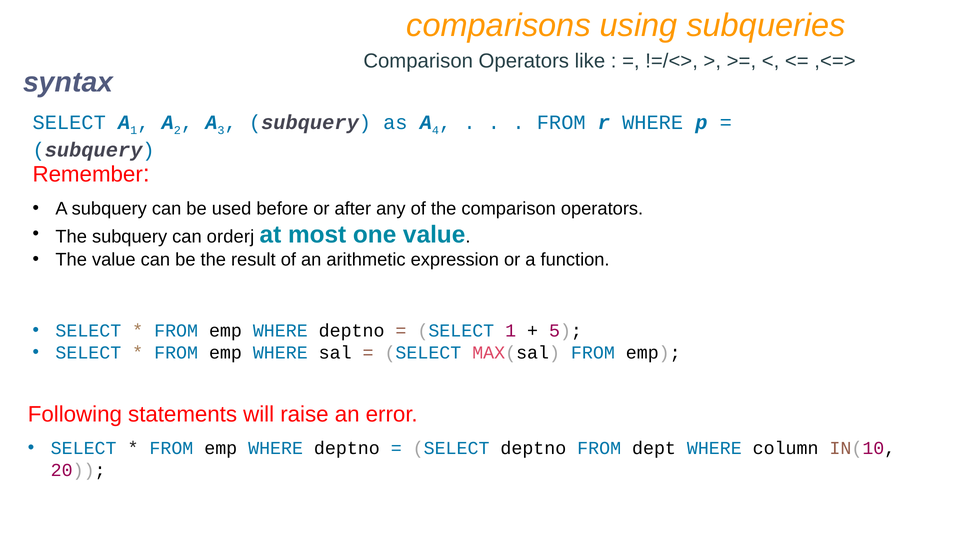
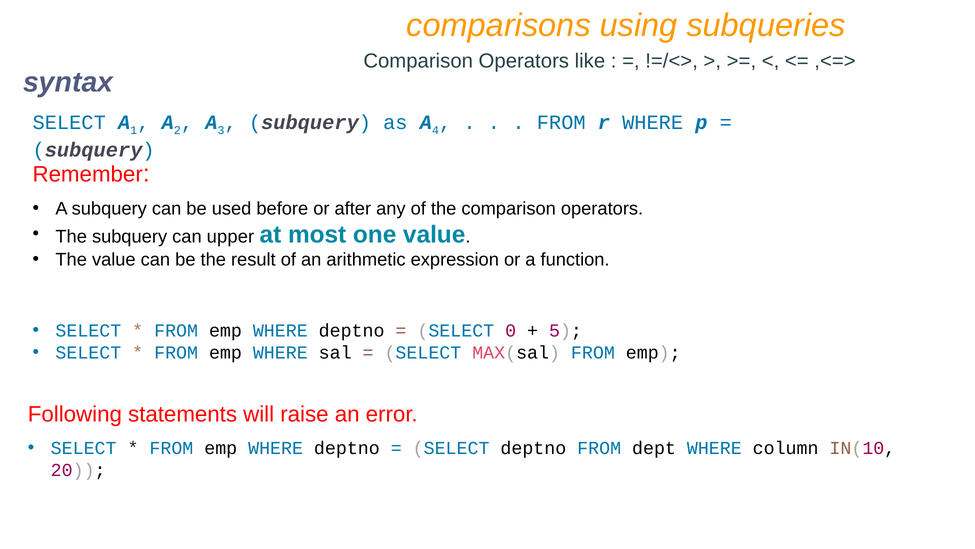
orderj: orderj -> upper (230, 236)
SELECT 1: 1 -> 0 (511, 330)
